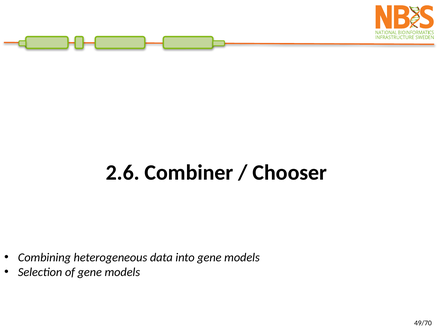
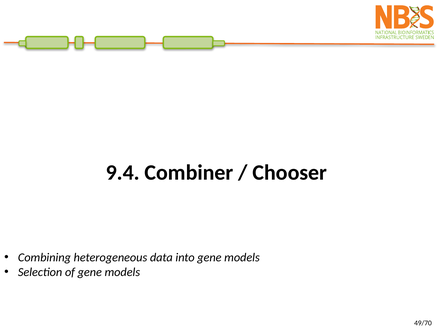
2.6: 2.6 -> 9.4 (123, 172)
